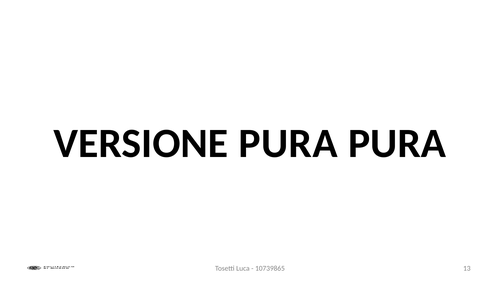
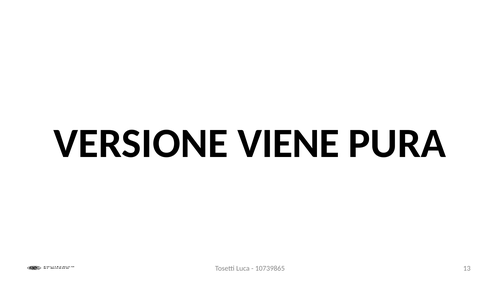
VERSIONE PURA: PURA -> VIENE (288, 144)
